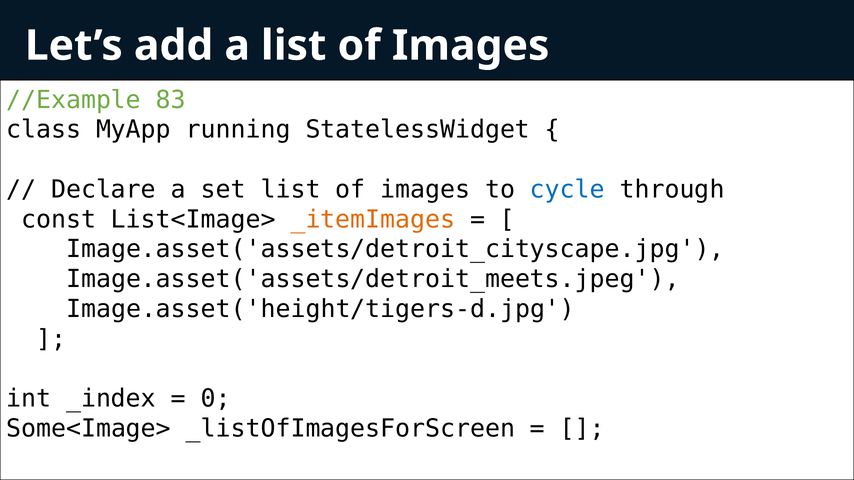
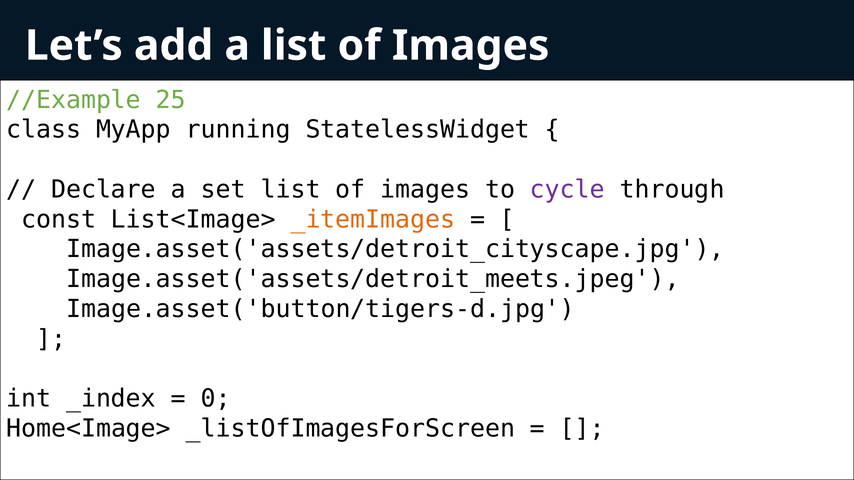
83: 83 -> 25 (171, 100)
cycle colour: blue -> purple (567, 190)
Image.asset('height/tigers-d.jpg: Image.asset('height/tigers-d.jpg -> Image.asset('button/tigers-d.jpg (321, 309)
Some<Image>: Some<Image> -> Home<Image> (89, 429)
